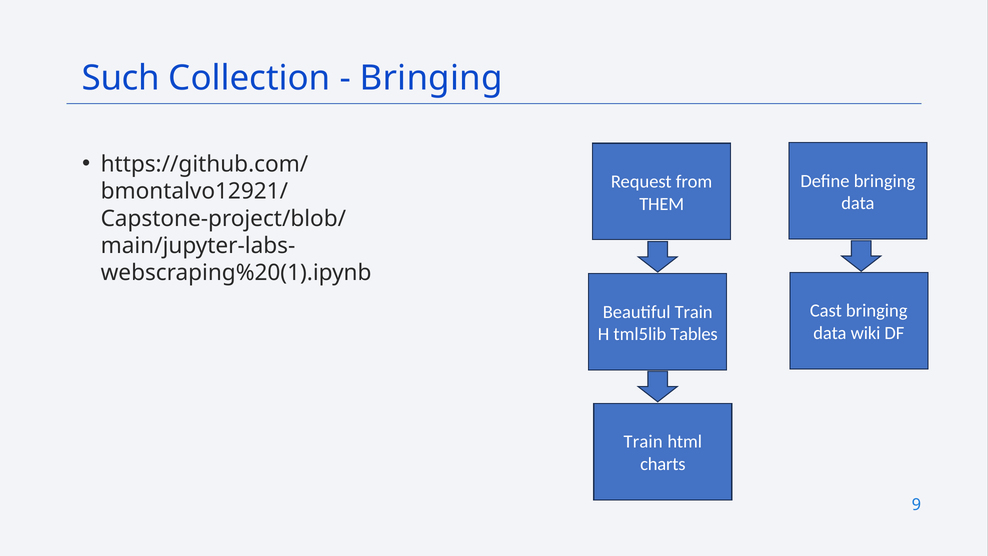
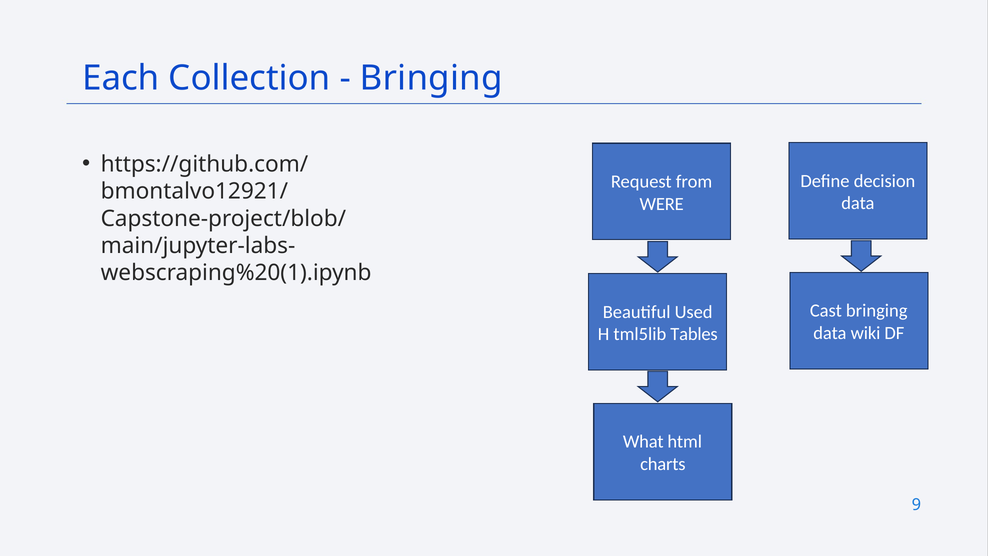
Such: Such -> Each (121, 78)
Define bringing: bringing -> decision (885, 181)
THEM: THEM -> WERE (662, 204)
Beautiful Train: Train -> Used (694, 312)
Train: Train -> What (643, 442)
